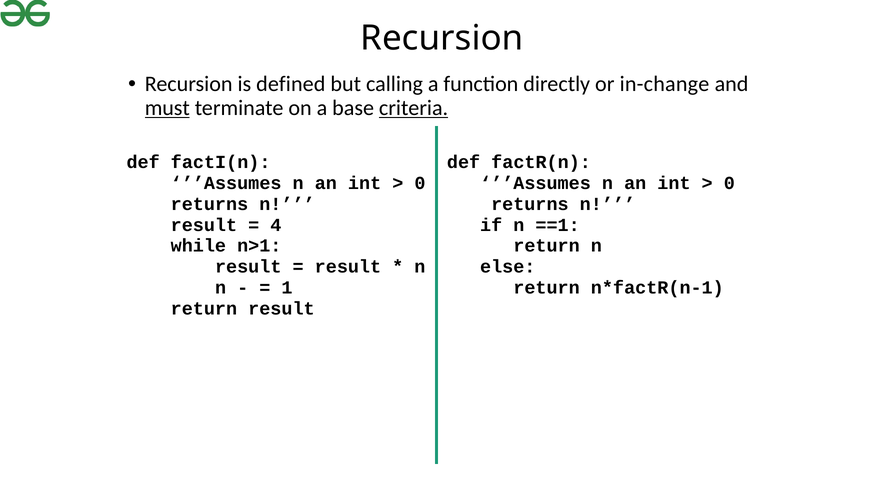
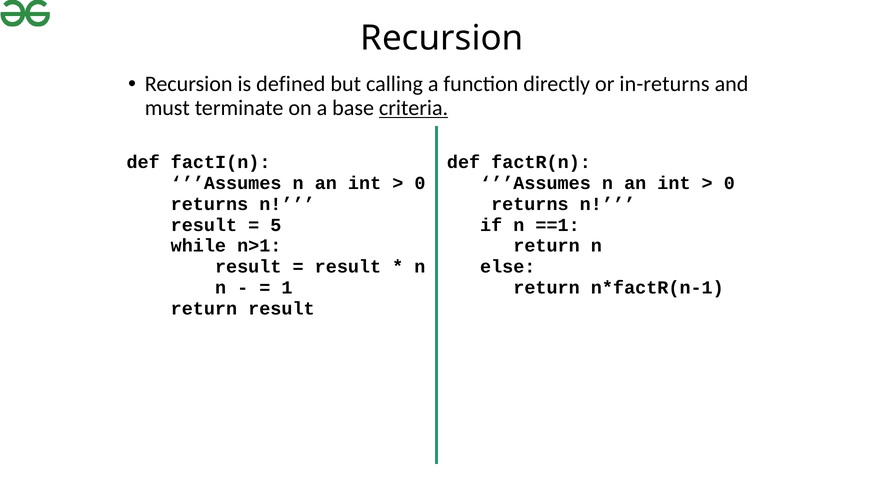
in-change: in-change -> in-returns (665, 84)
must underline: present -> none (167, 108)
4: 4 -> 5 (276, 225)
